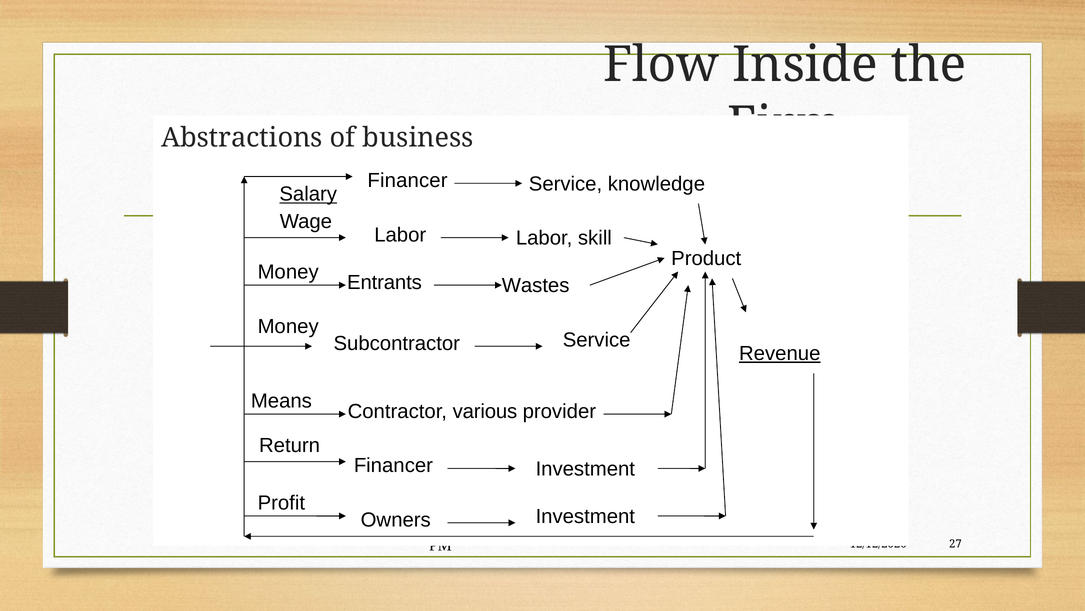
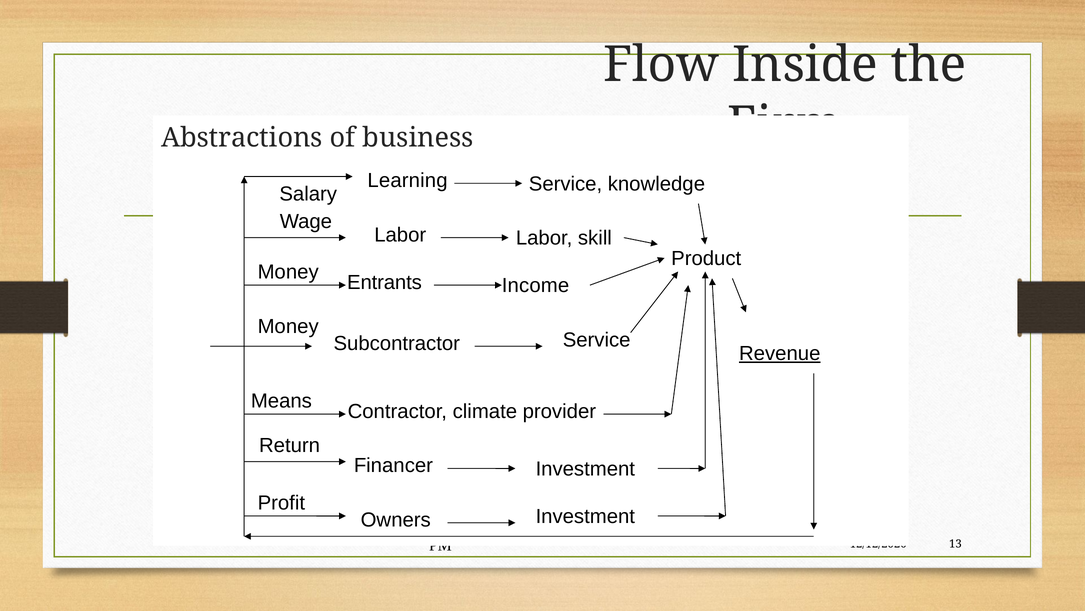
Financer: Financer -> Learning (408, 180)
Salary underline: present -> none (308, 194)
Wastes: Wastes -> Income (536, 285)
various: various -> climate (485, 411)
27: 27 -> 13 (955, 544)
